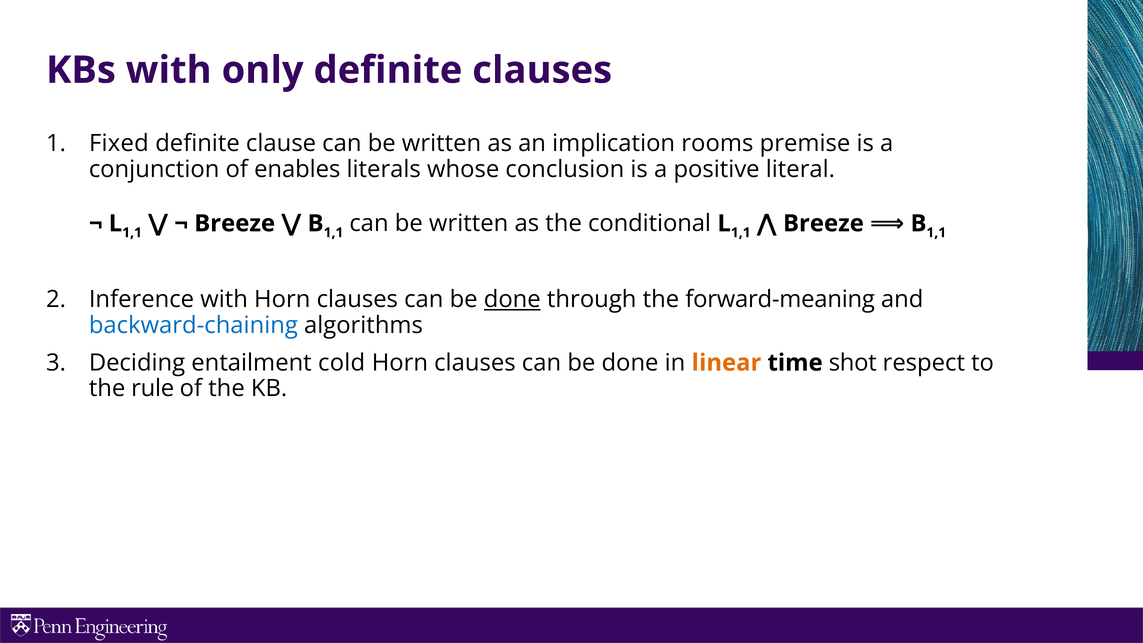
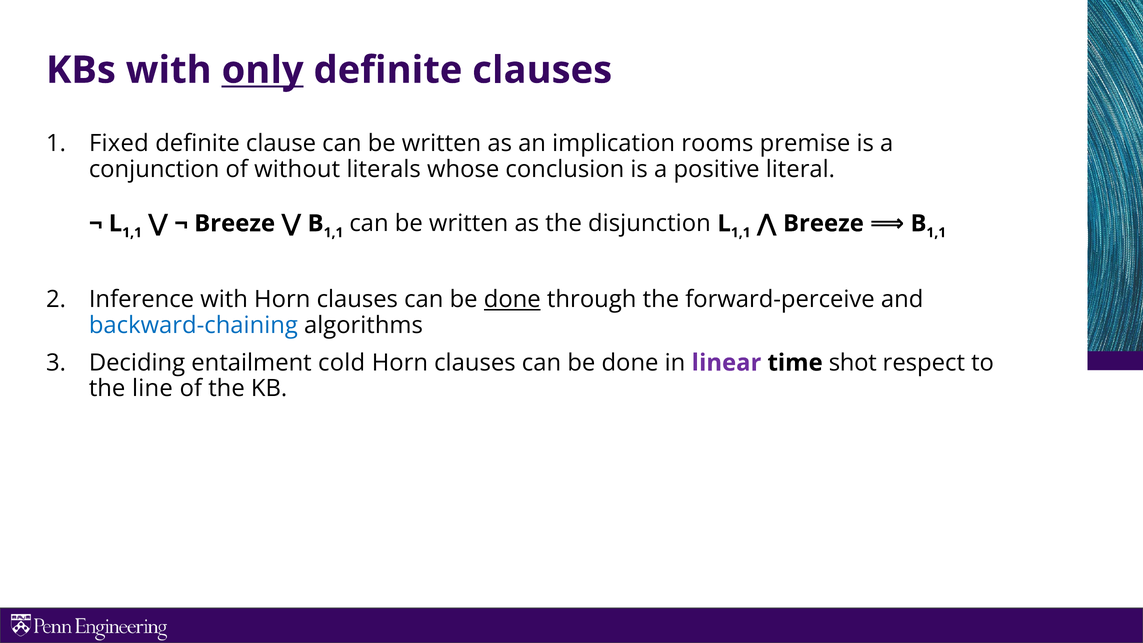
only underline: none -> present (263, 70)
enables: enables -> without (297, 169)
conditional: conditional -> disjunction (649, 223)
forward-meaning: forward-meaning -> forward-perceive (780, 299)
linear colour: orange -> purple (727, 363)
rule: rule -> line (152, 388)
